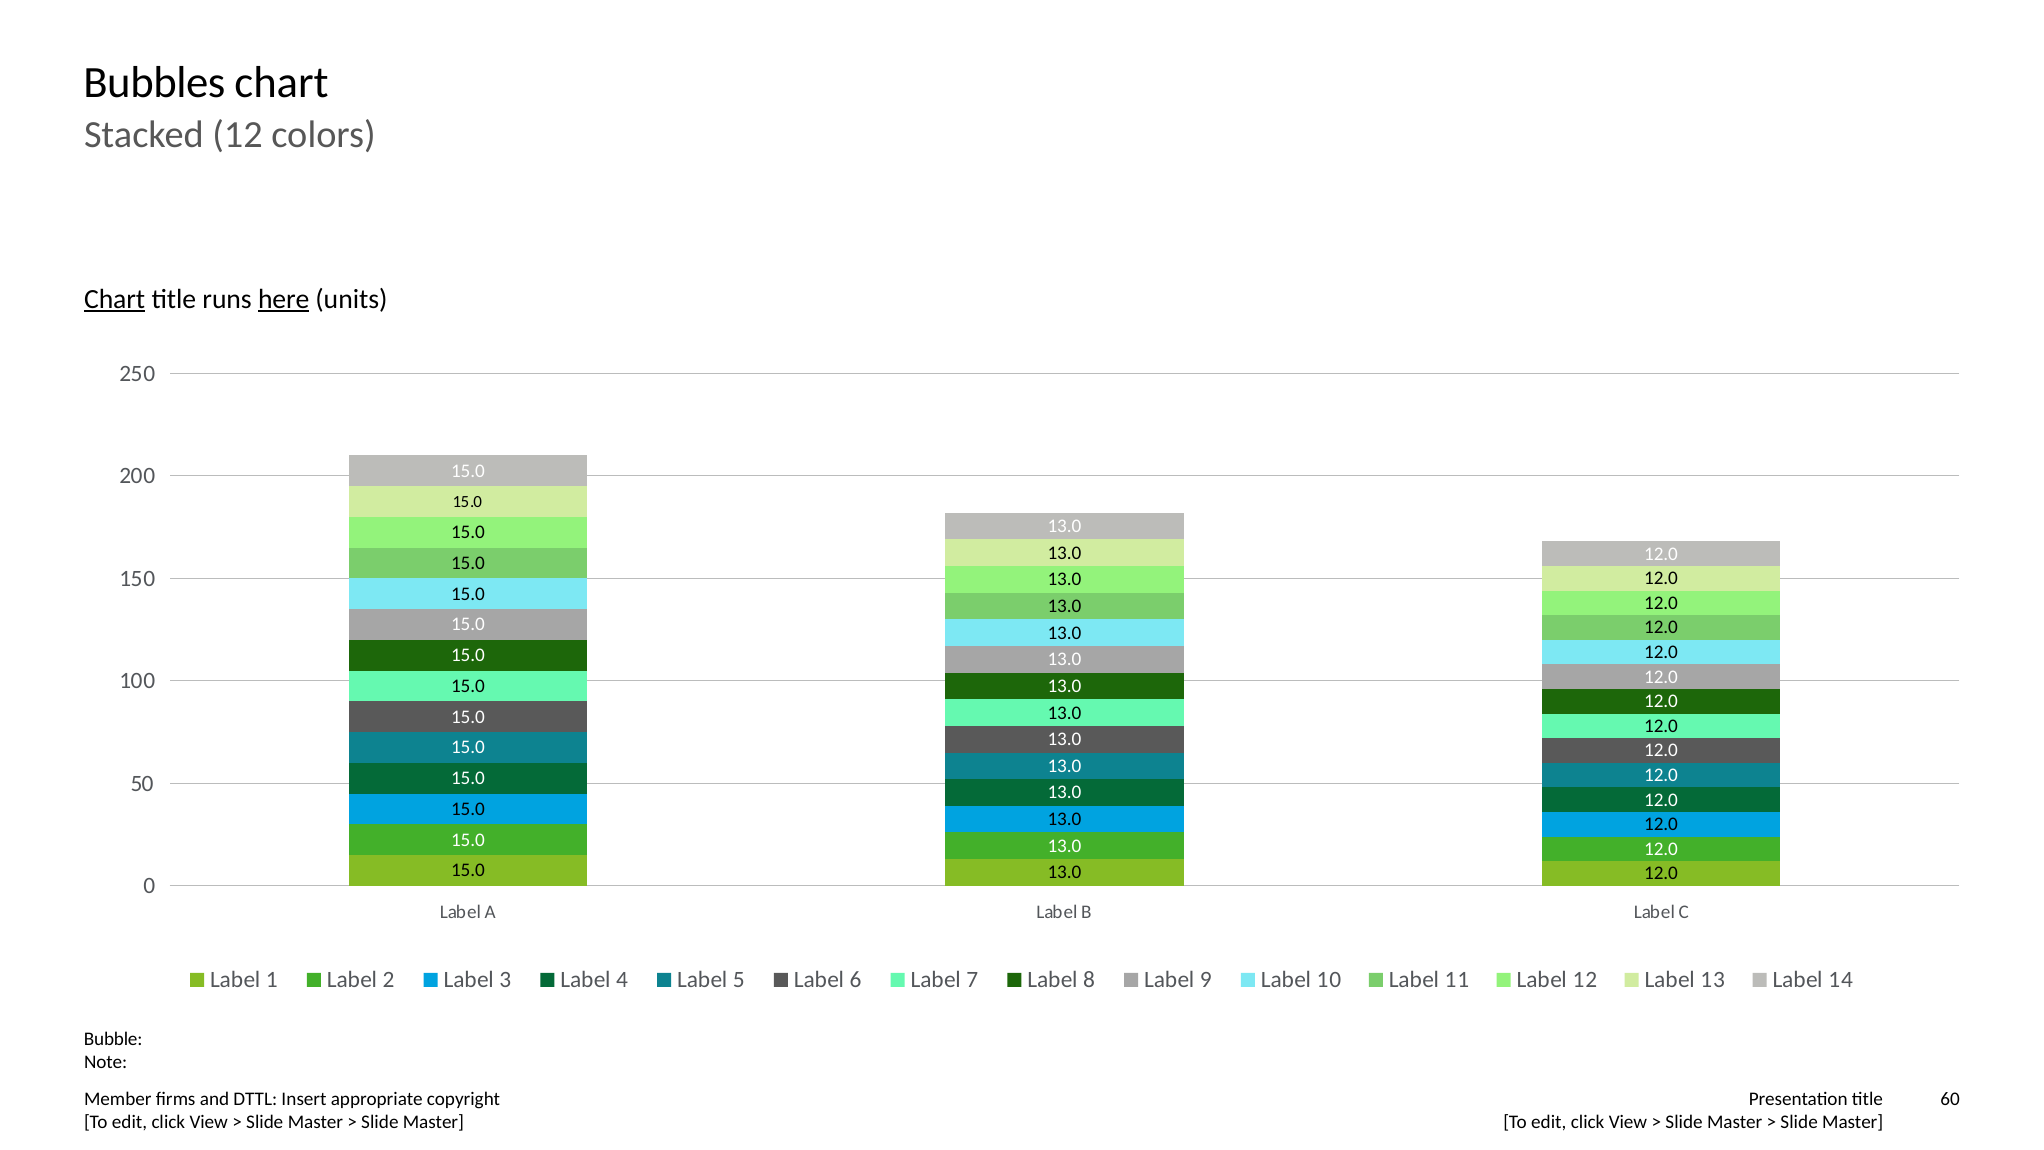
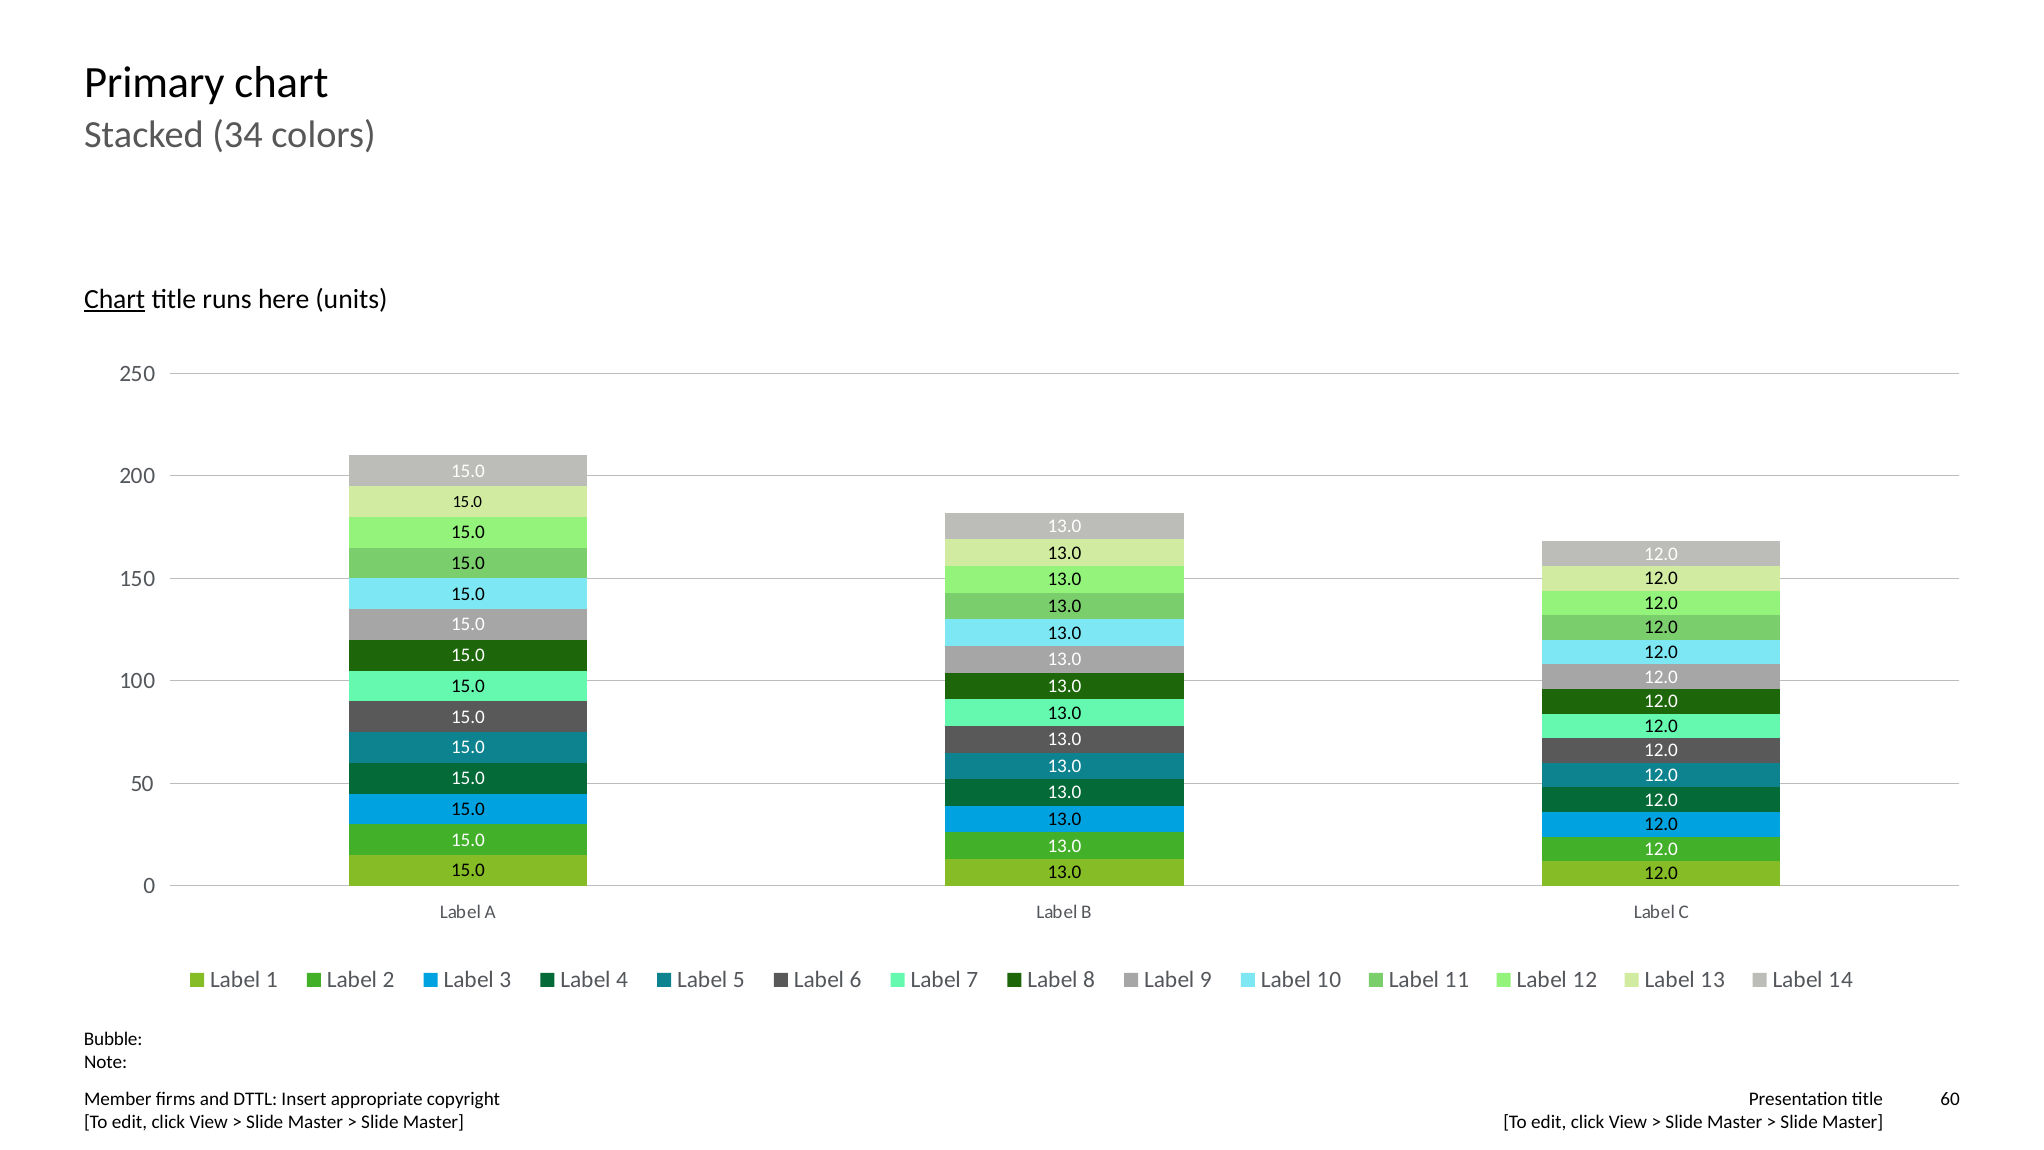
Bubbles: Bubbles -> Primary (154, 83)
Stacked 12: 12 -> 34 (238, 135)
here underline: present -> none (284, 299)
